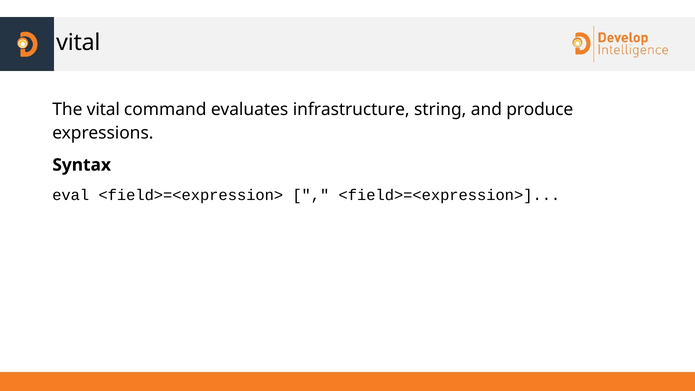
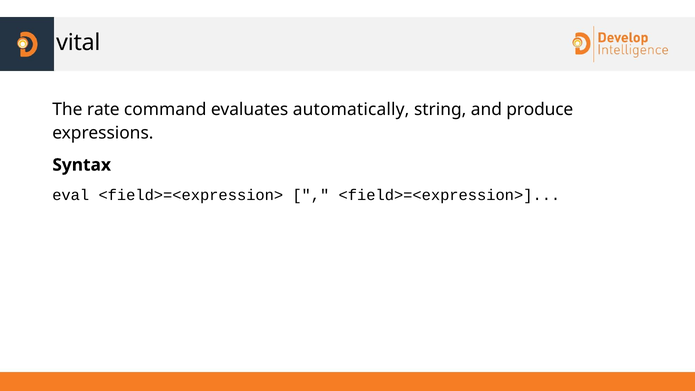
The vital: vital -> rate (103, 109)
infrastructure: infrastructure -> automatically (351, 109)
